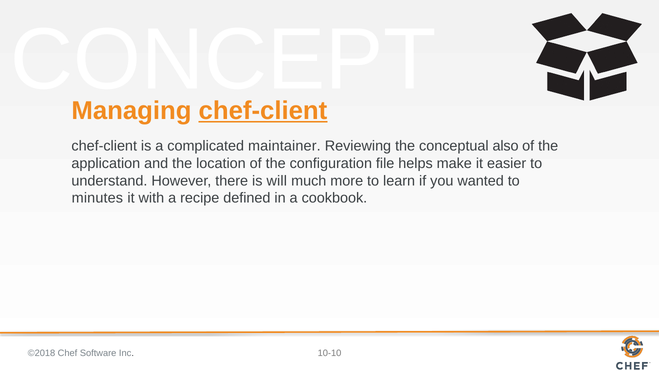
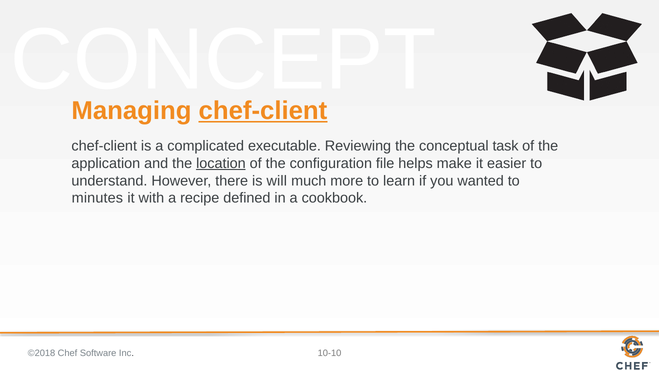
maintainer: maintainer -> executable (284, 146)
also: also -> task (506, 146)
location underline: none -> present (221, 163)
